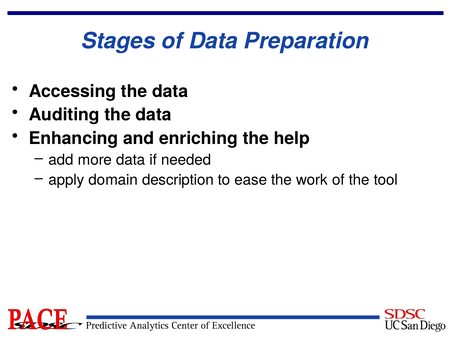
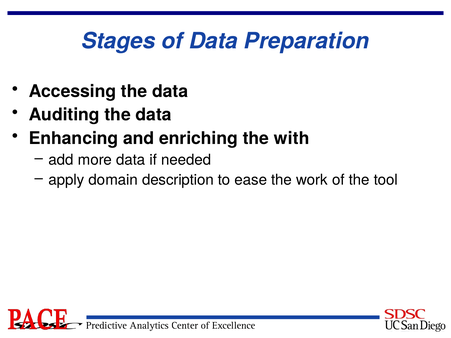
help: help -> with (292, 138)
